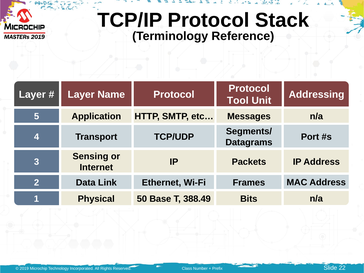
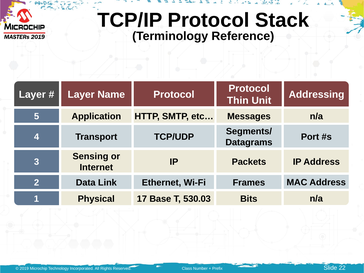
Tool: Tool -> Thin (238, 101)
50: 50 -> 17 (142, 199)
388.49: 388.49 -> 530.03 (197, 199)
